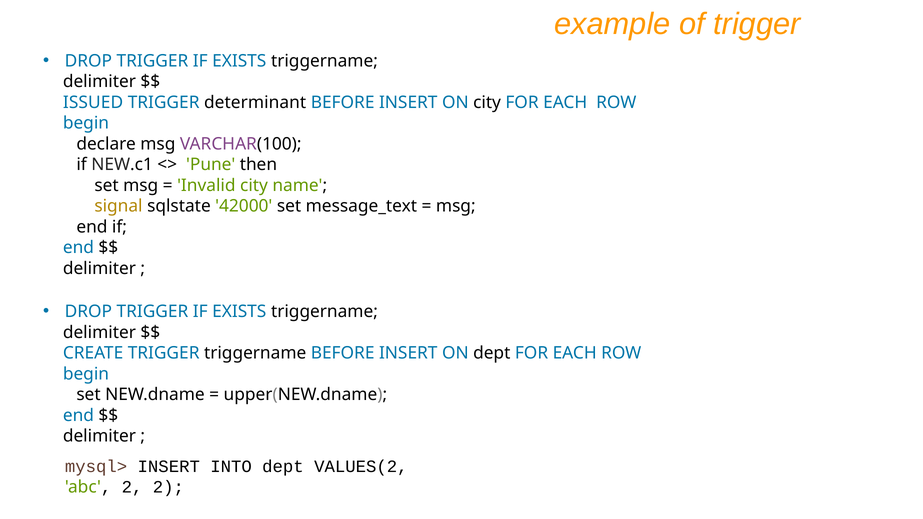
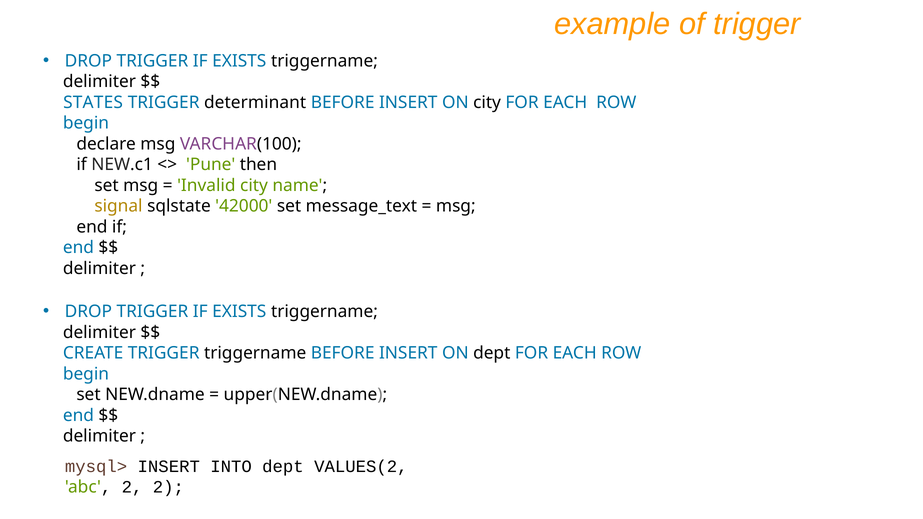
ISSUED: ISSUED -> STATES (93, 102)
